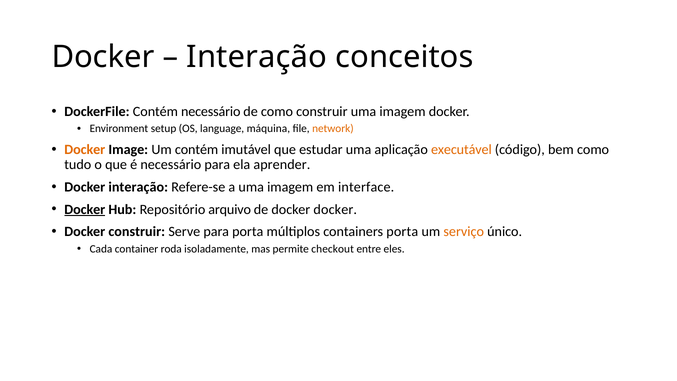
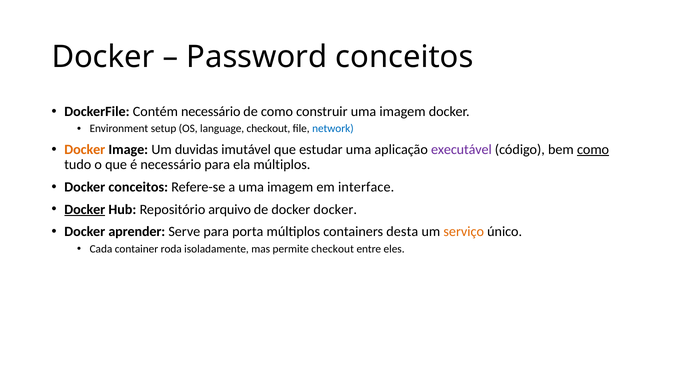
Interação: Interação -> Password (257, 57)
language máquina: máquina -> checkout (268, 129)
network colour: orange -> blue (333, 129)
Um contém: contém -> duvidas (197, 149)
executável colour: orange -> purple (461, 149)
como underline: none -> present (593, 149)
ela aprender: aprender -> múltiplos (282, 165)
Docker interação: interação -> conceitos (138, 187)
Docker construir: construir -> aprender (137, 232)
containers porta: porta -> desta (402, 232)
